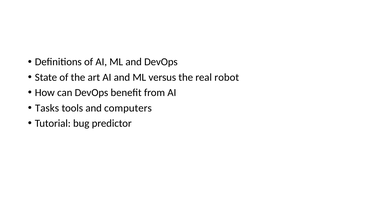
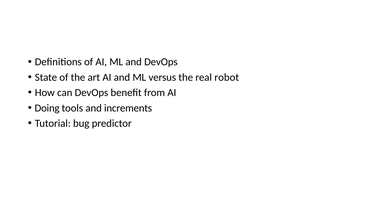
Tasks: Tasks -> Doing (47, 108)
computers: computers -> increments (128, 108)
